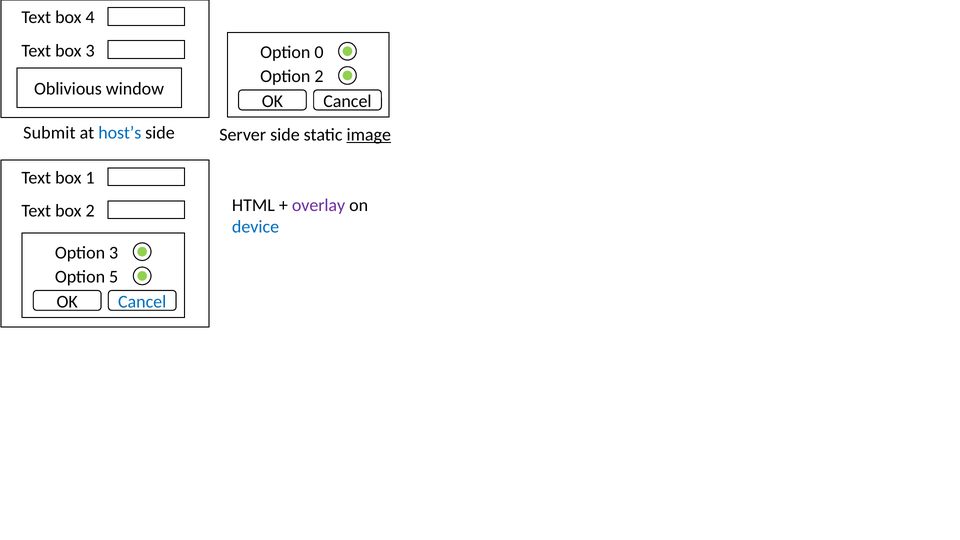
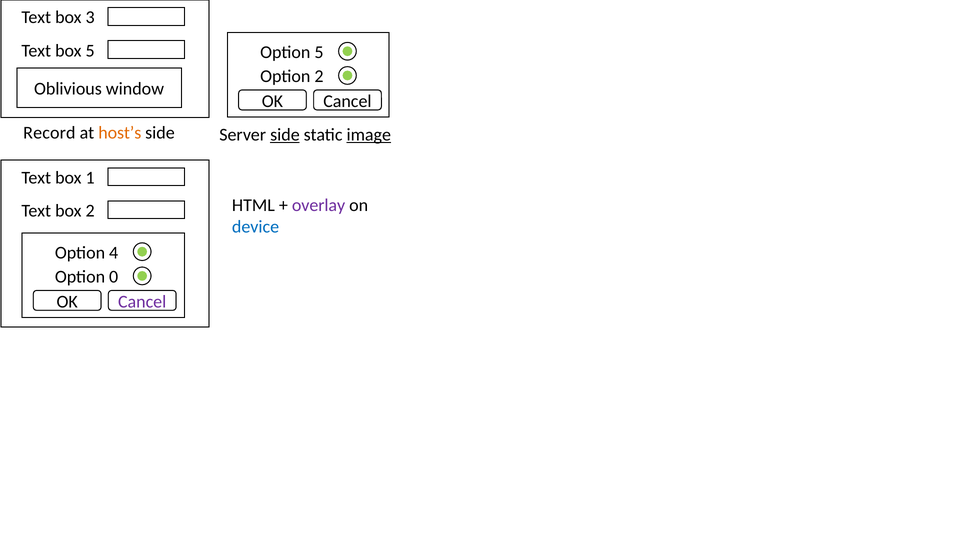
4: 4 -> 3 (90, 18)
box 3: 3 -> 5 (90, 51)
Option 0: 0 -> 5 (319, 52)
Submit: Submit -> Record (49, 133)
host’s colour: blue -> orange (120, 133)
side underline: none -> present (285, 135)
Option 3: 3 -> 4 (114, 253)
5: 5 -> 0 (114, 277)
Cancel colour: blue -> purple (142, 302)
